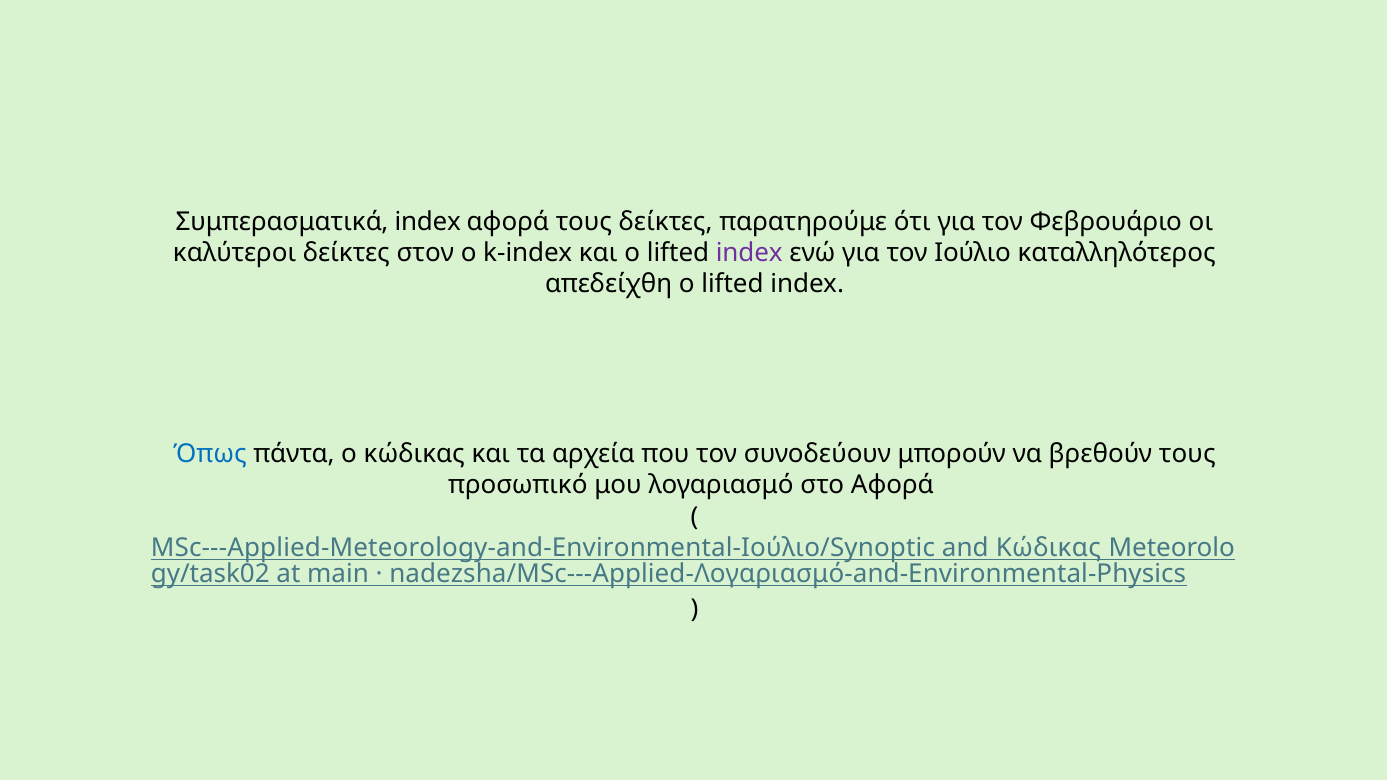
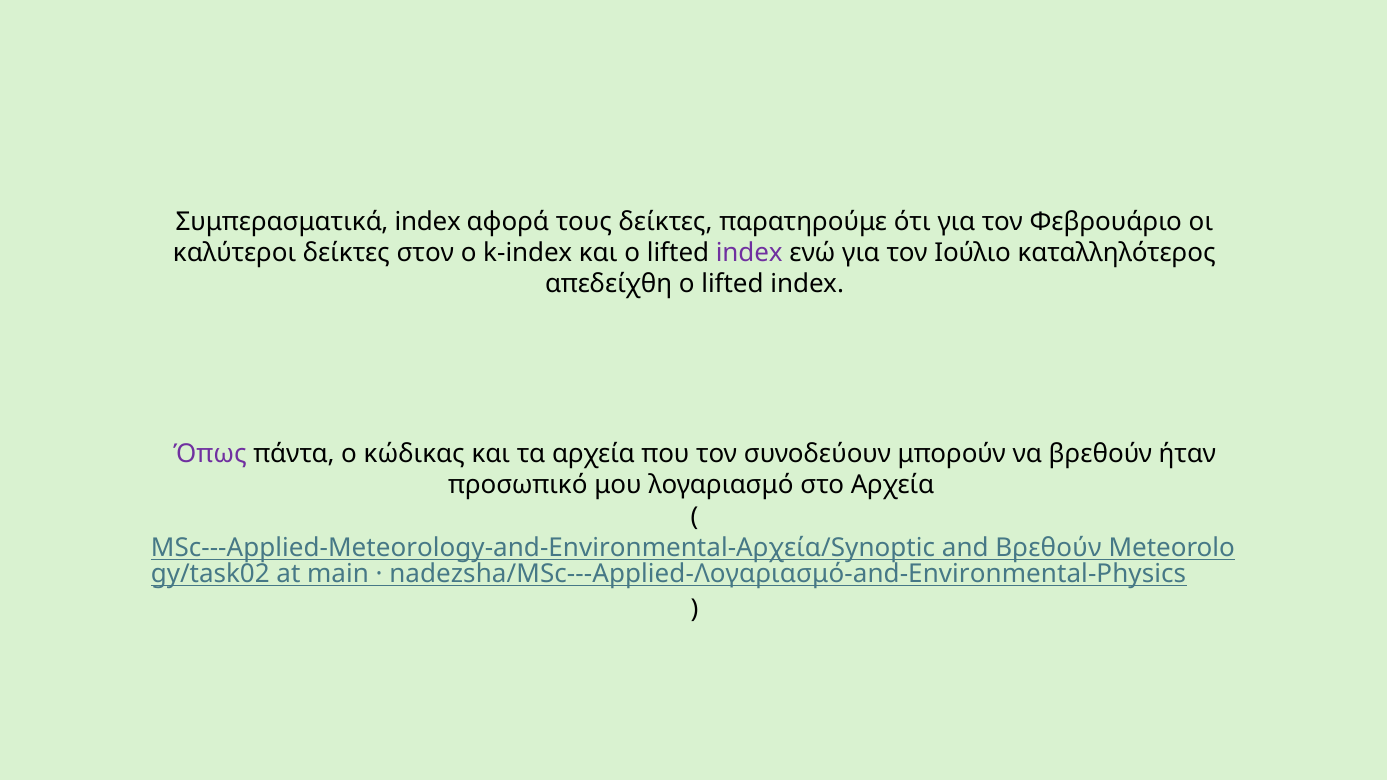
Όπως colour: blue -> purple (210, 454)
βρεθούν τους: τους -> ήταν (1187, 454)
στο Αφορά: Αφορά -> Αρχεία (893, 485)
MSc---Applied-Meteorology-and-Environmental-Ιούλιο/Synoptic: MSc---Applied-Meteorology-and-Environmental-Ιούλιο/Synoptic -> MSc---Applied-Meteorology-and-Environmental-Αρχεία/Synoptic (543, 548)
and Κώδικας: Κώδικας -> Βρεθούν (1048, 548)
